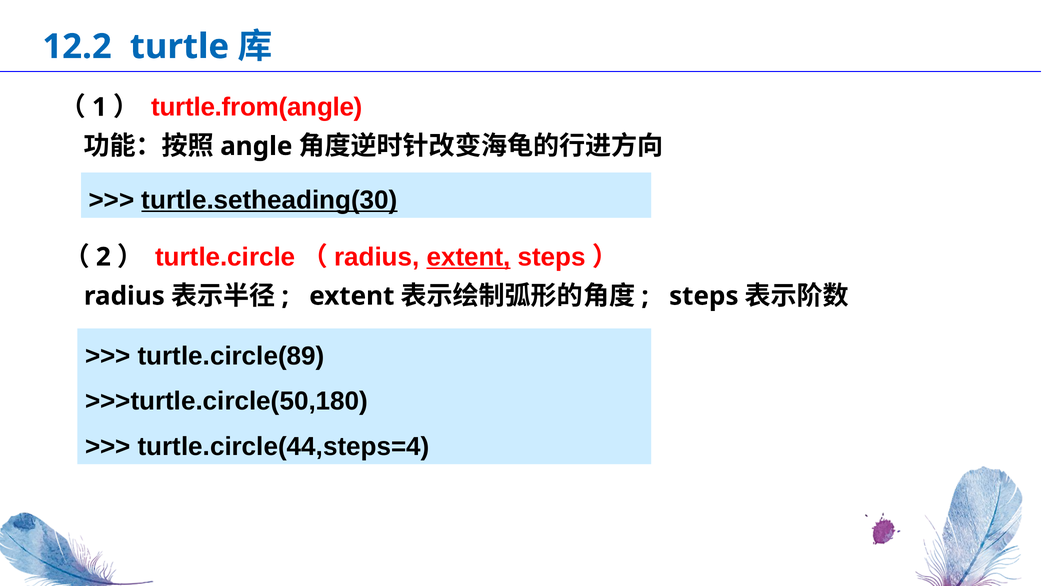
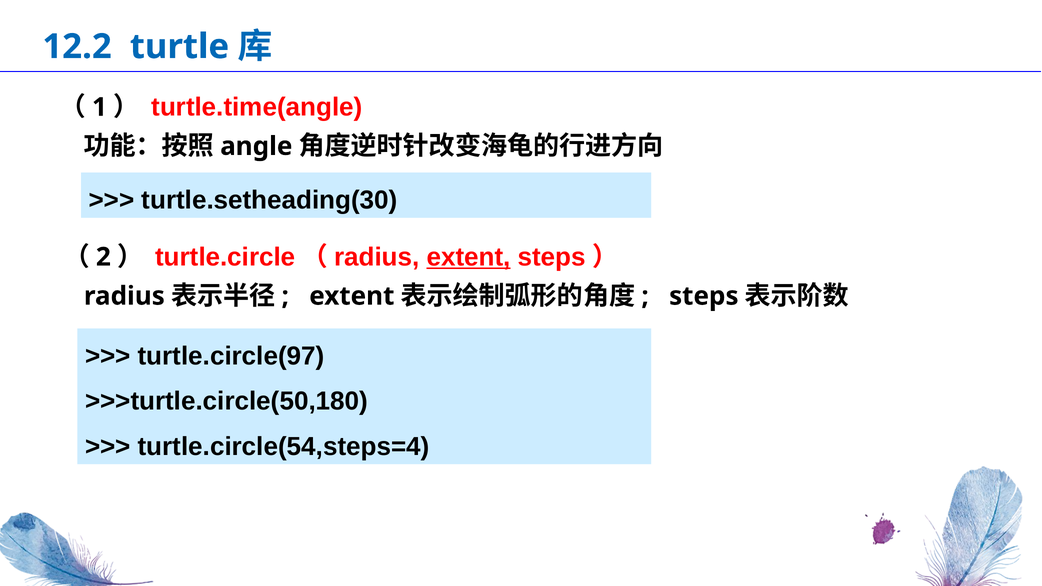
turtle.from(angle: turtle.from(angle -> turtle.time(angle (257, 107)
turtle.setheading(30 underline: present -> none (270, 200)
turtle.circle(89: turtle.circle(89 -> turtle.circle(97 (231, 356)
turtle.circle(44,steps=4: turtle.circle(44,steps=4 -> turtle.circle(54,steps=4 (284, 447)
